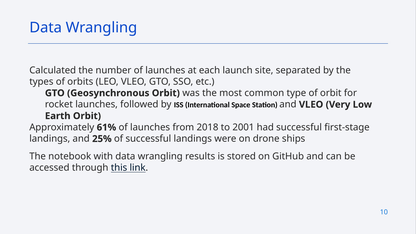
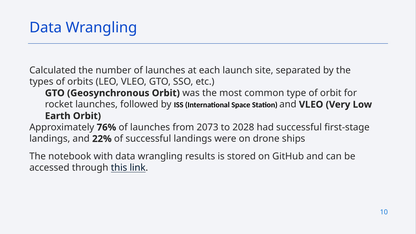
61%: 61% -> 76% (106, 127)
2018: 2018 -> 2073 (208, 127)
2001: 2001 -> 2028 (243, 127)
25%: 25% -> 22% (102, 139)
